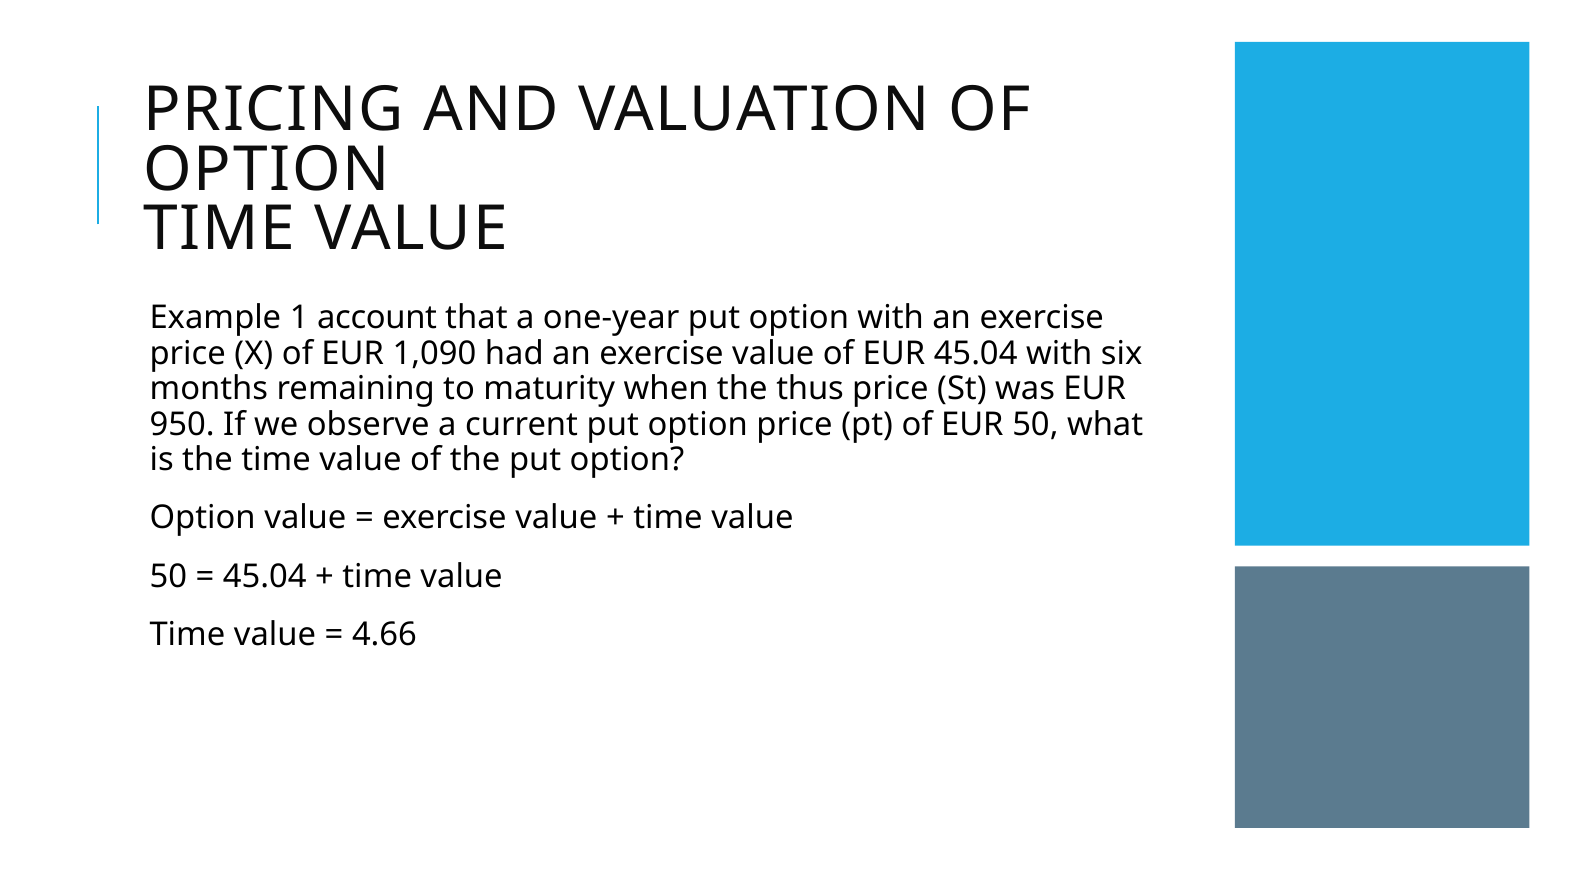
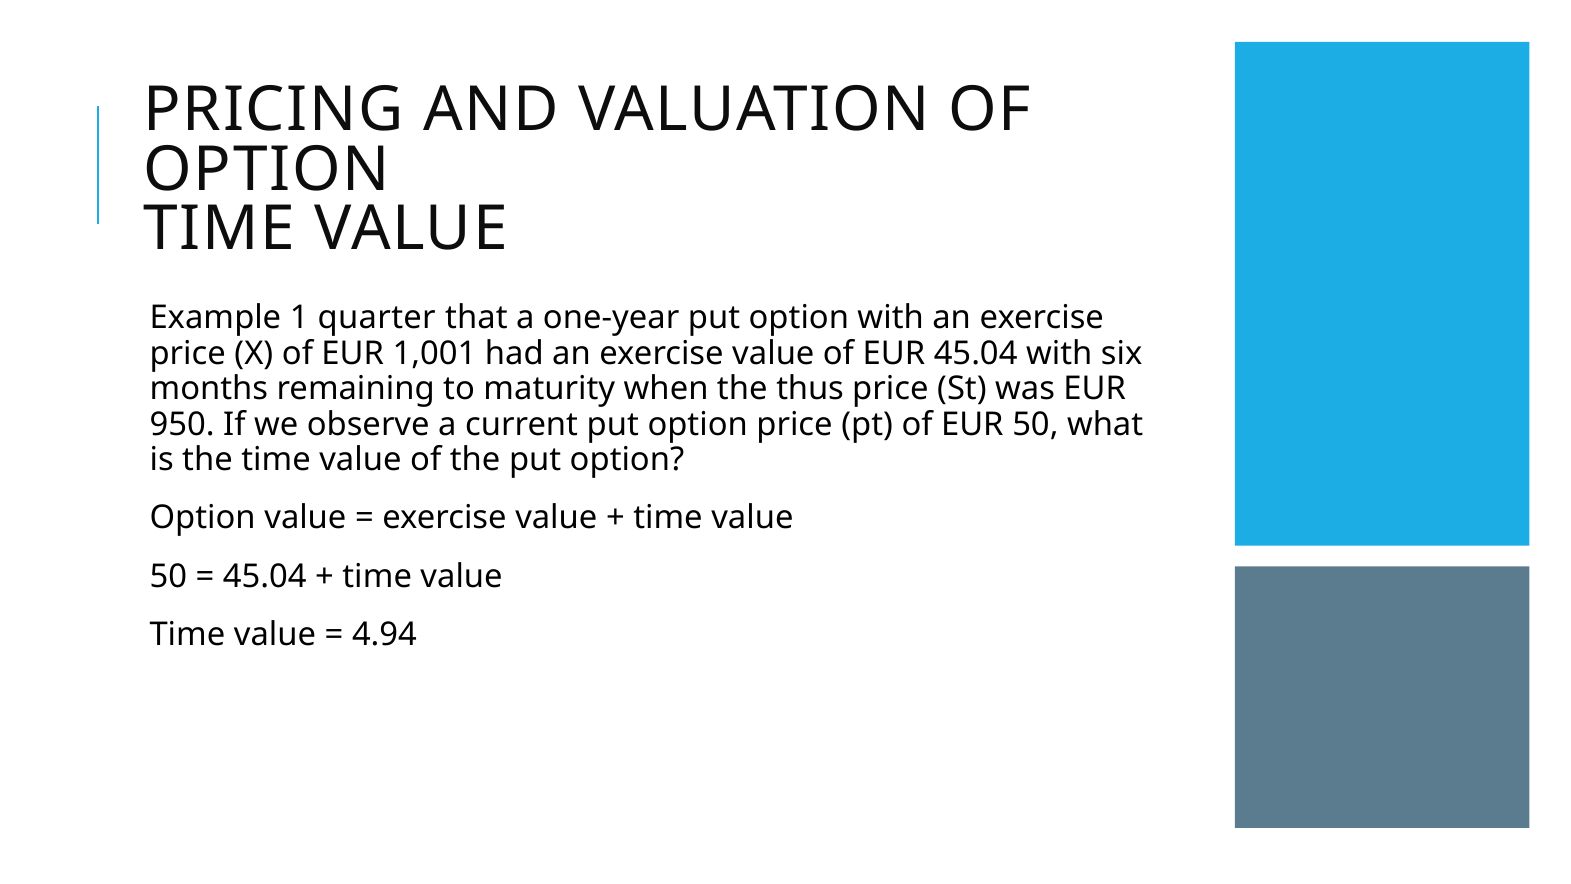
account: account -> quarter (377, 318)
1,090: 1,090 -> 1,001 (434, 353)
4.66: 4.66 -> 4.94 (384, 634)
